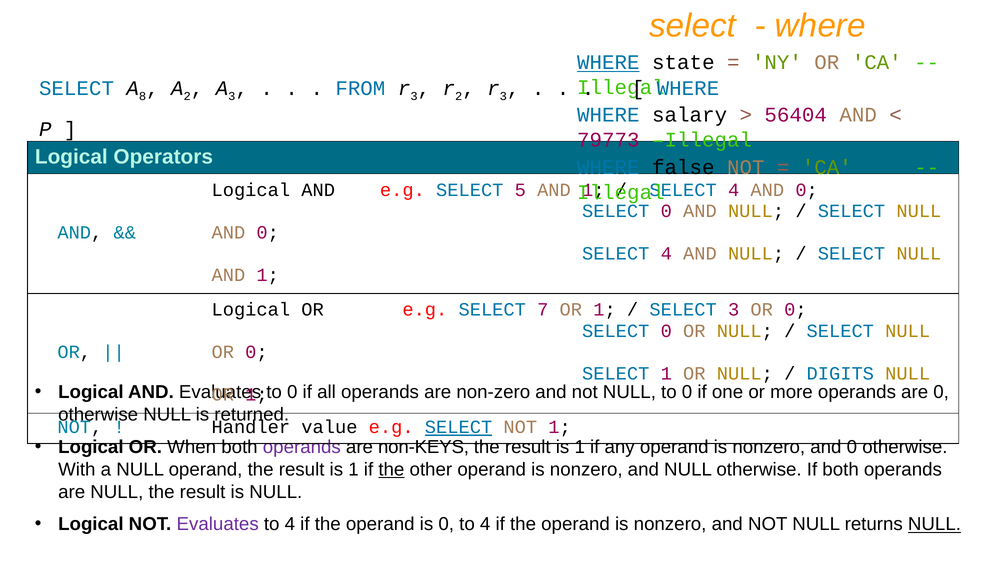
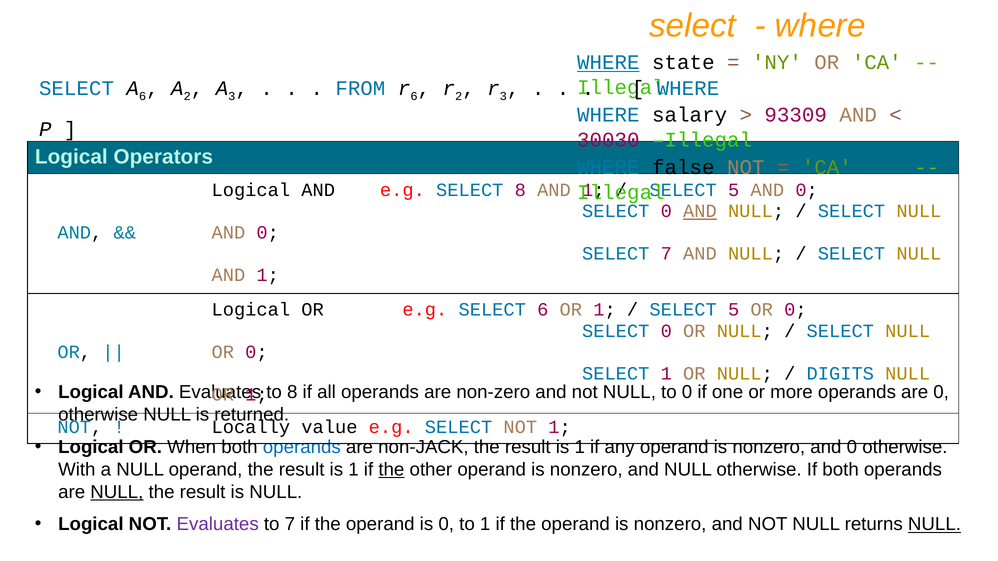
A 8: 8 -> 6 (143, 97)
3: 3 -> 6 (414, 97)
56404: 56404 -> 93309 (796, 115)
79773: 79773 -> 30030 (608, 140)
SELECT 5: 5 -> 8 (520, 190)
4: 4 -> 5 (734, 190)
AND underline: none -> present (700, 211)
4: 4 -> 7 (666, 254)
SELECT 7: 7 -> 6 (543, 310)
3: 3 -> 5 (734, 310)
0: 0 -> 8 (292, 392)
Handler: Handler -> Locally (251, 427)
SELECT underline: present -> none (459, 427)
operands colour: purple -> blue (302, 447)
non-KEYS: non-KEYS -> non-JACK (423, 447)
NULL underline: none -> present (117, 492)
4: 4 -> 7 (290, 525)
0 to 4: 4 -> 1 (485, 525)
